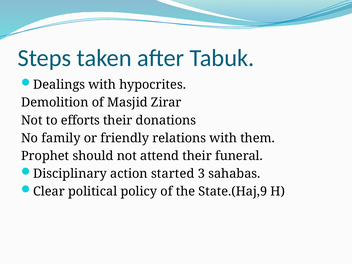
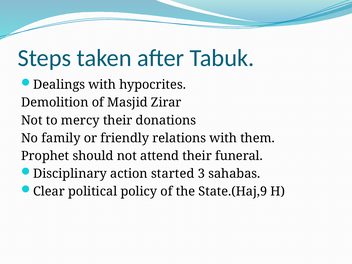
efforts: efforts -> mercy (80, 120)
